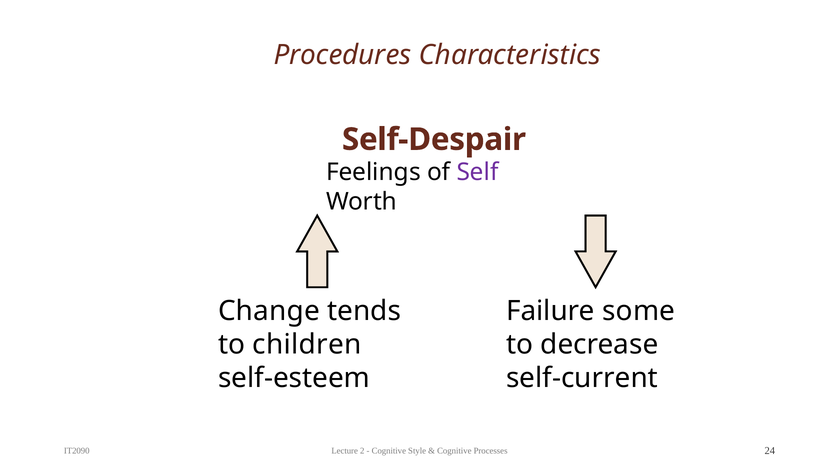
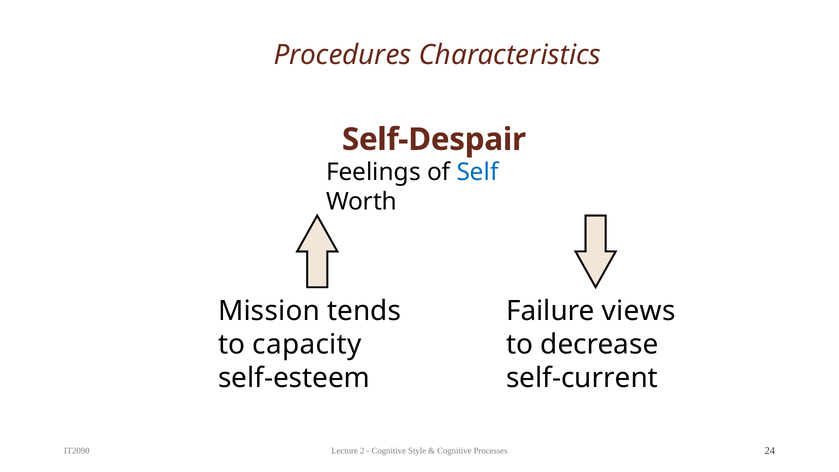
Self colour: purple -> blue (478, 172)
Change: Change -> Mission (269, 311)
some: some -> views (639, 311)
children: children -> capacity (307, 344)
